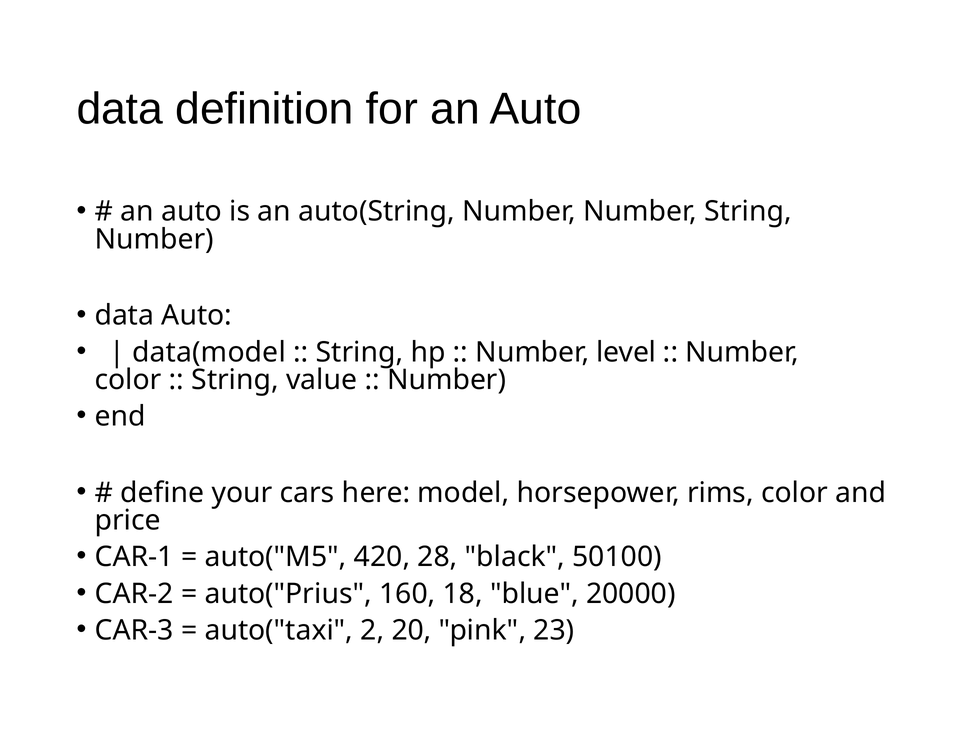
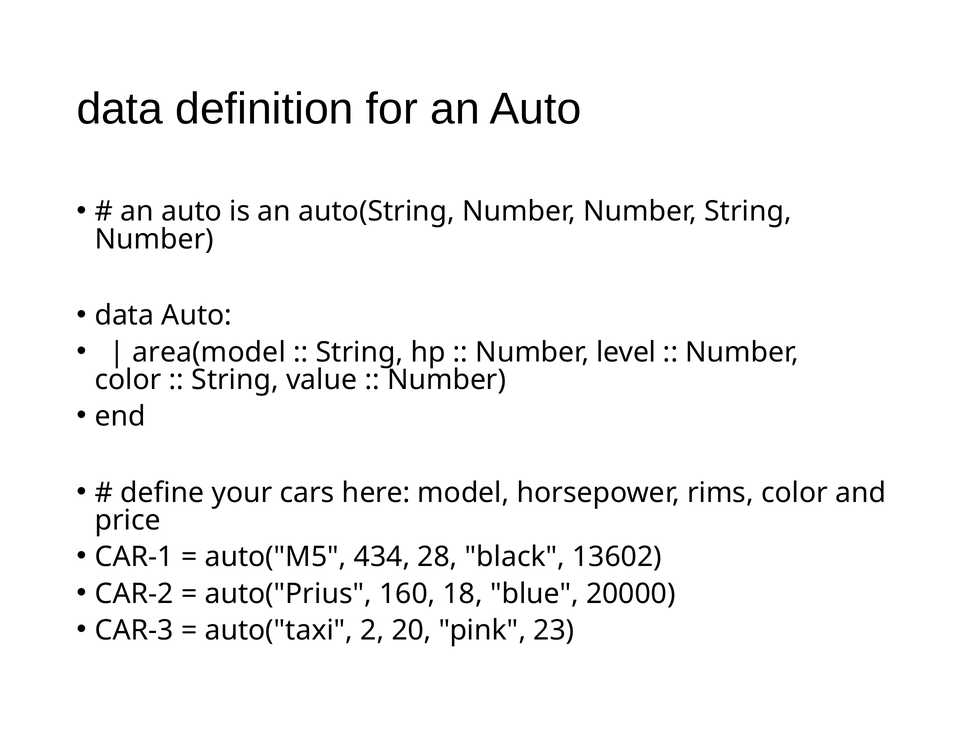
data(model: data(model -> area(model (209, 352)
420: 420 -> 434 (382, 557)
50100: 50100 -> 13602 (617, 557)
